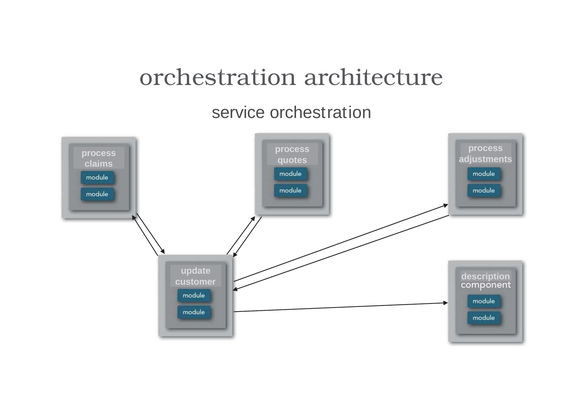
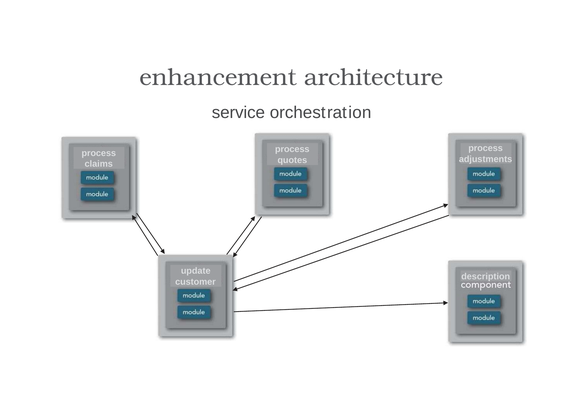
orchestration: orchestration -> enhancement (218, 78)
